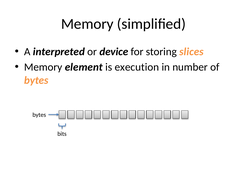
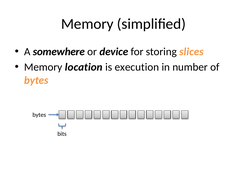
interpreted: interpreted -> somewhere (59, 52)
element: element -> location (84, 67)
